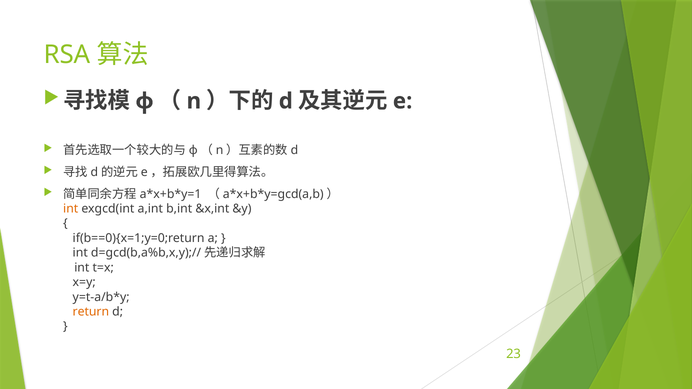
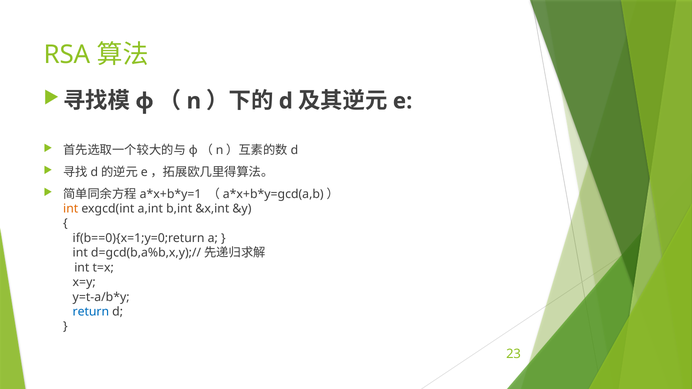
return colour: orange -> blue (91, 312)
